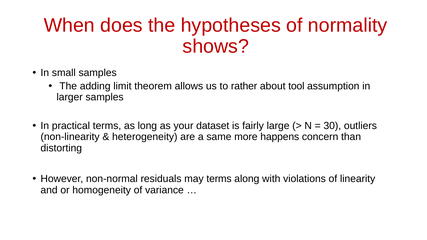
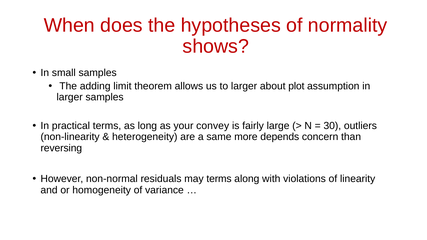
to rather: rather -> larger (244, 86)
tool: tool -> plot (296, 86)
dataset: dataset -> convey (213, 126)
happens: happens -> depends (280, 137)
distorting: distorting -> reversing (61, 148)
